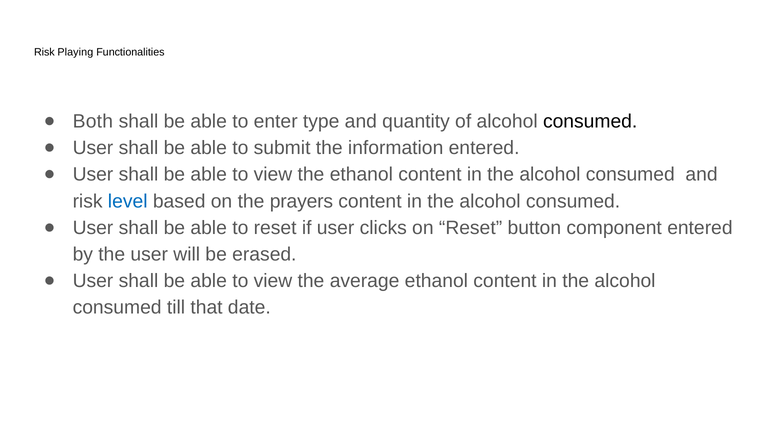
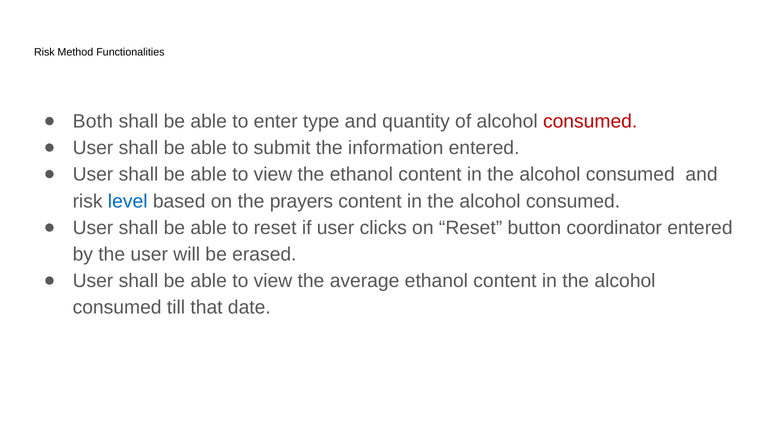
Playing: Playing -> Method (75, 52)
consumed colour: black -> red (590, 121)
component: component -> coordinator (614, 228)
